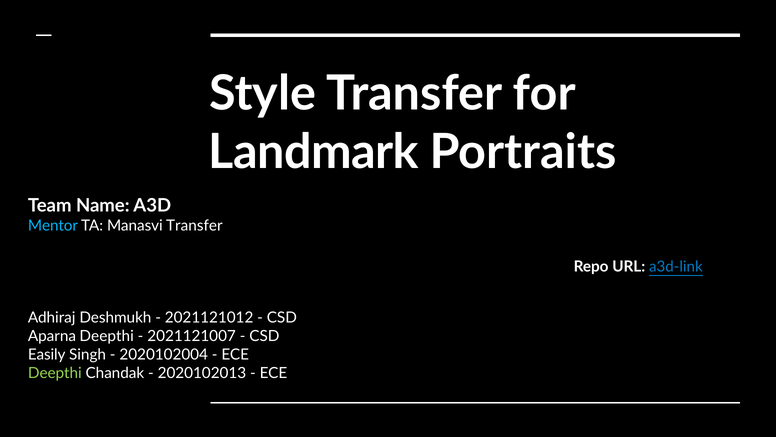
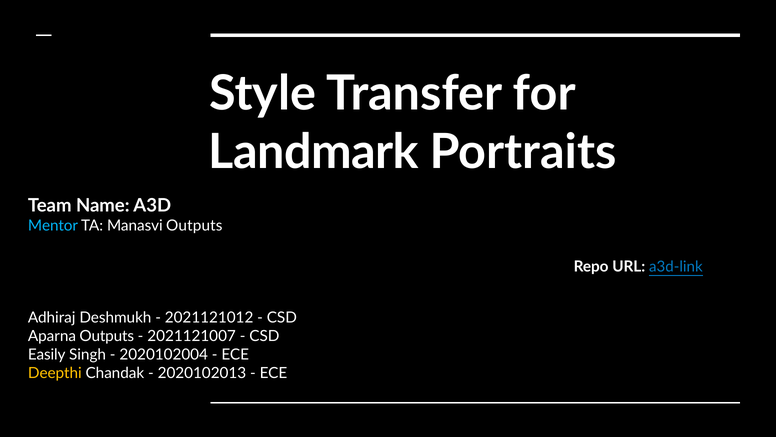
Manasvi Transfer: Transfer -> Outputs (194, 226)
Aparna Deepthi: Deepthi -> Outputs (107, 336)
Deepthi colour: light green -> yellow (55, 373)
